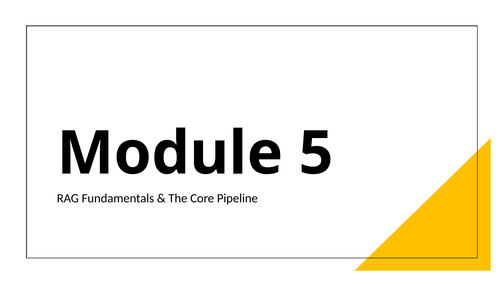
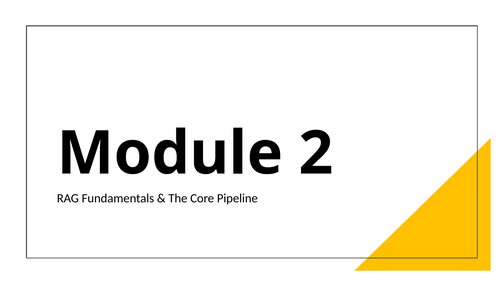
5: 5 -> 2 (316, 153)
